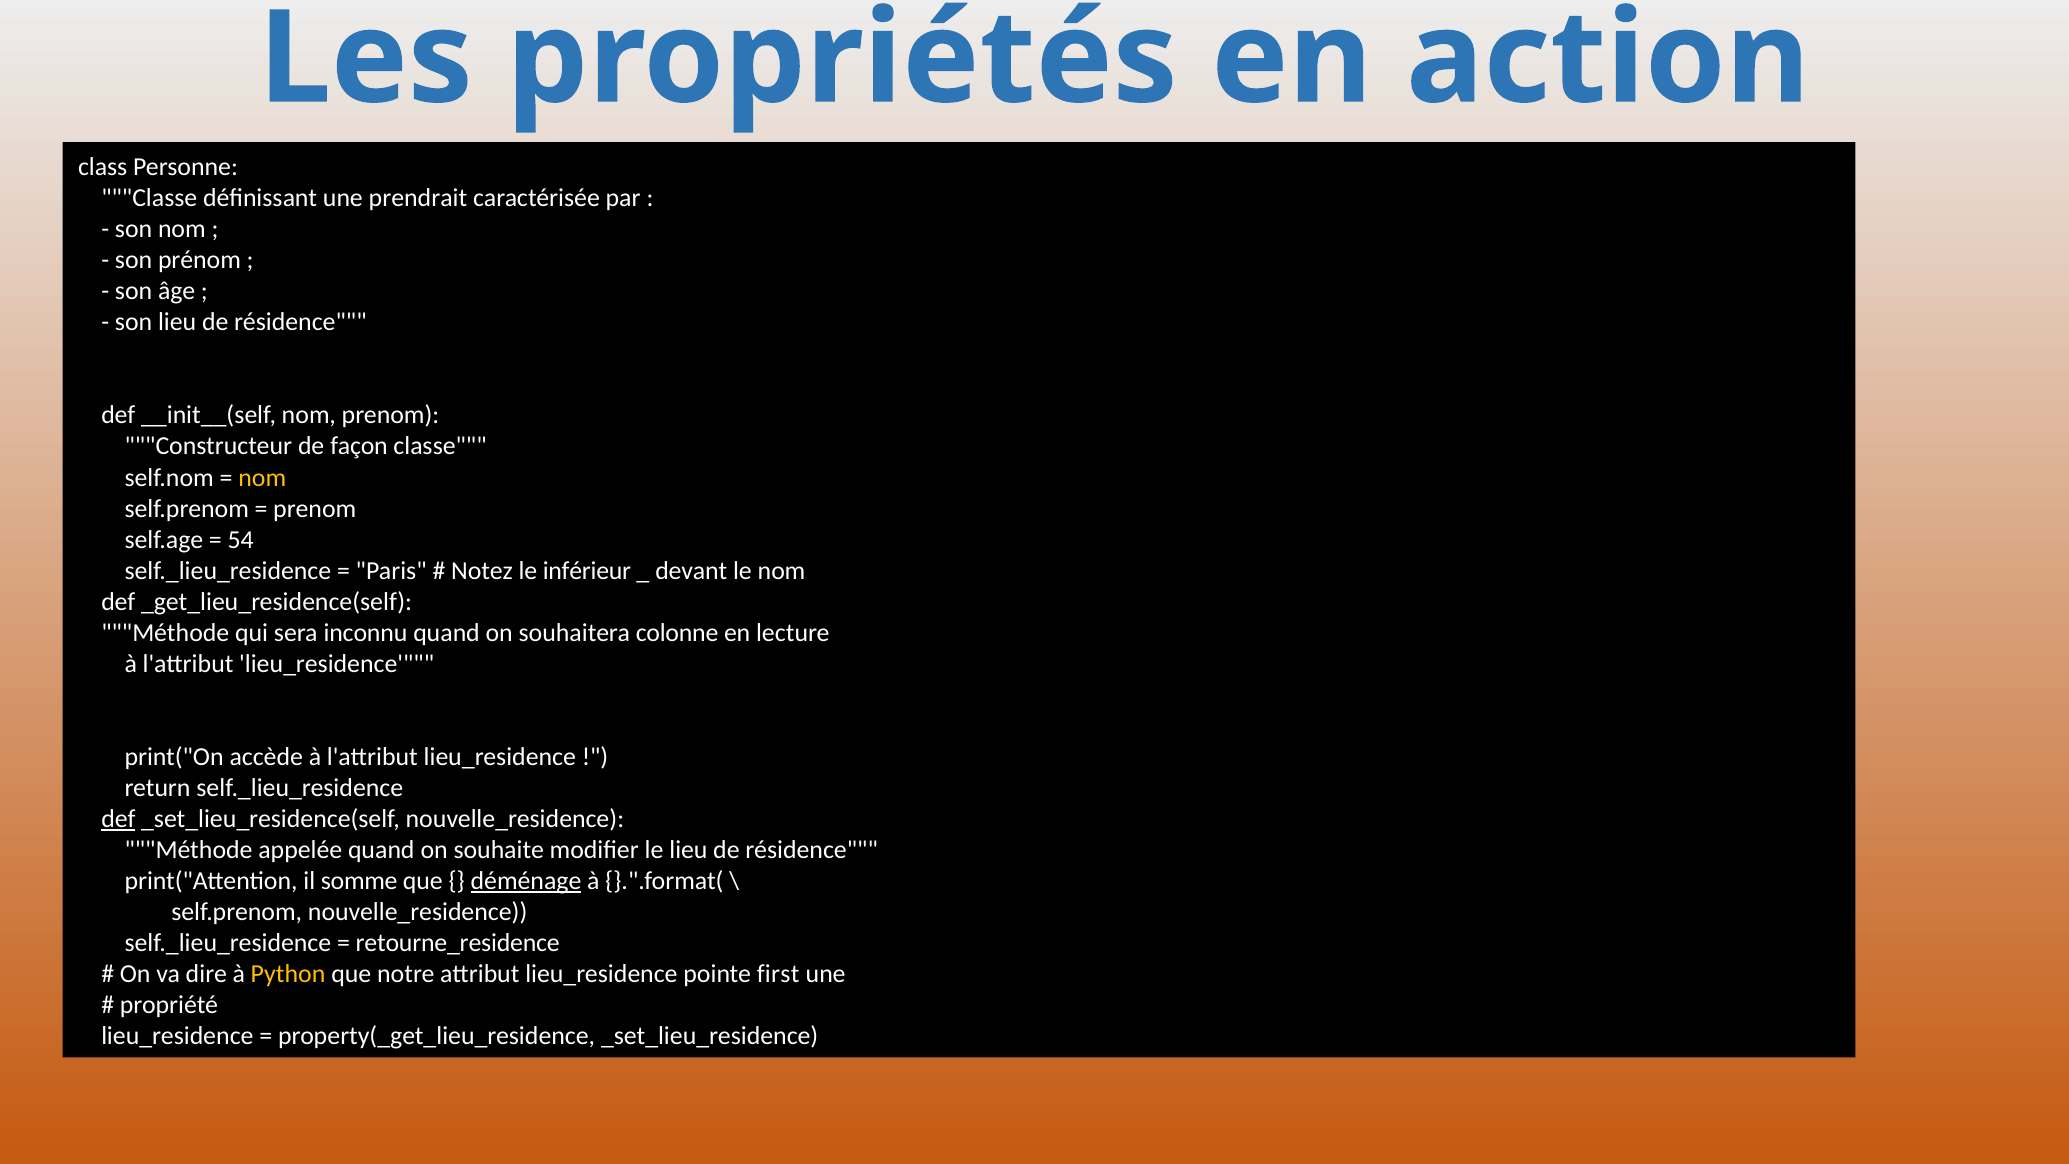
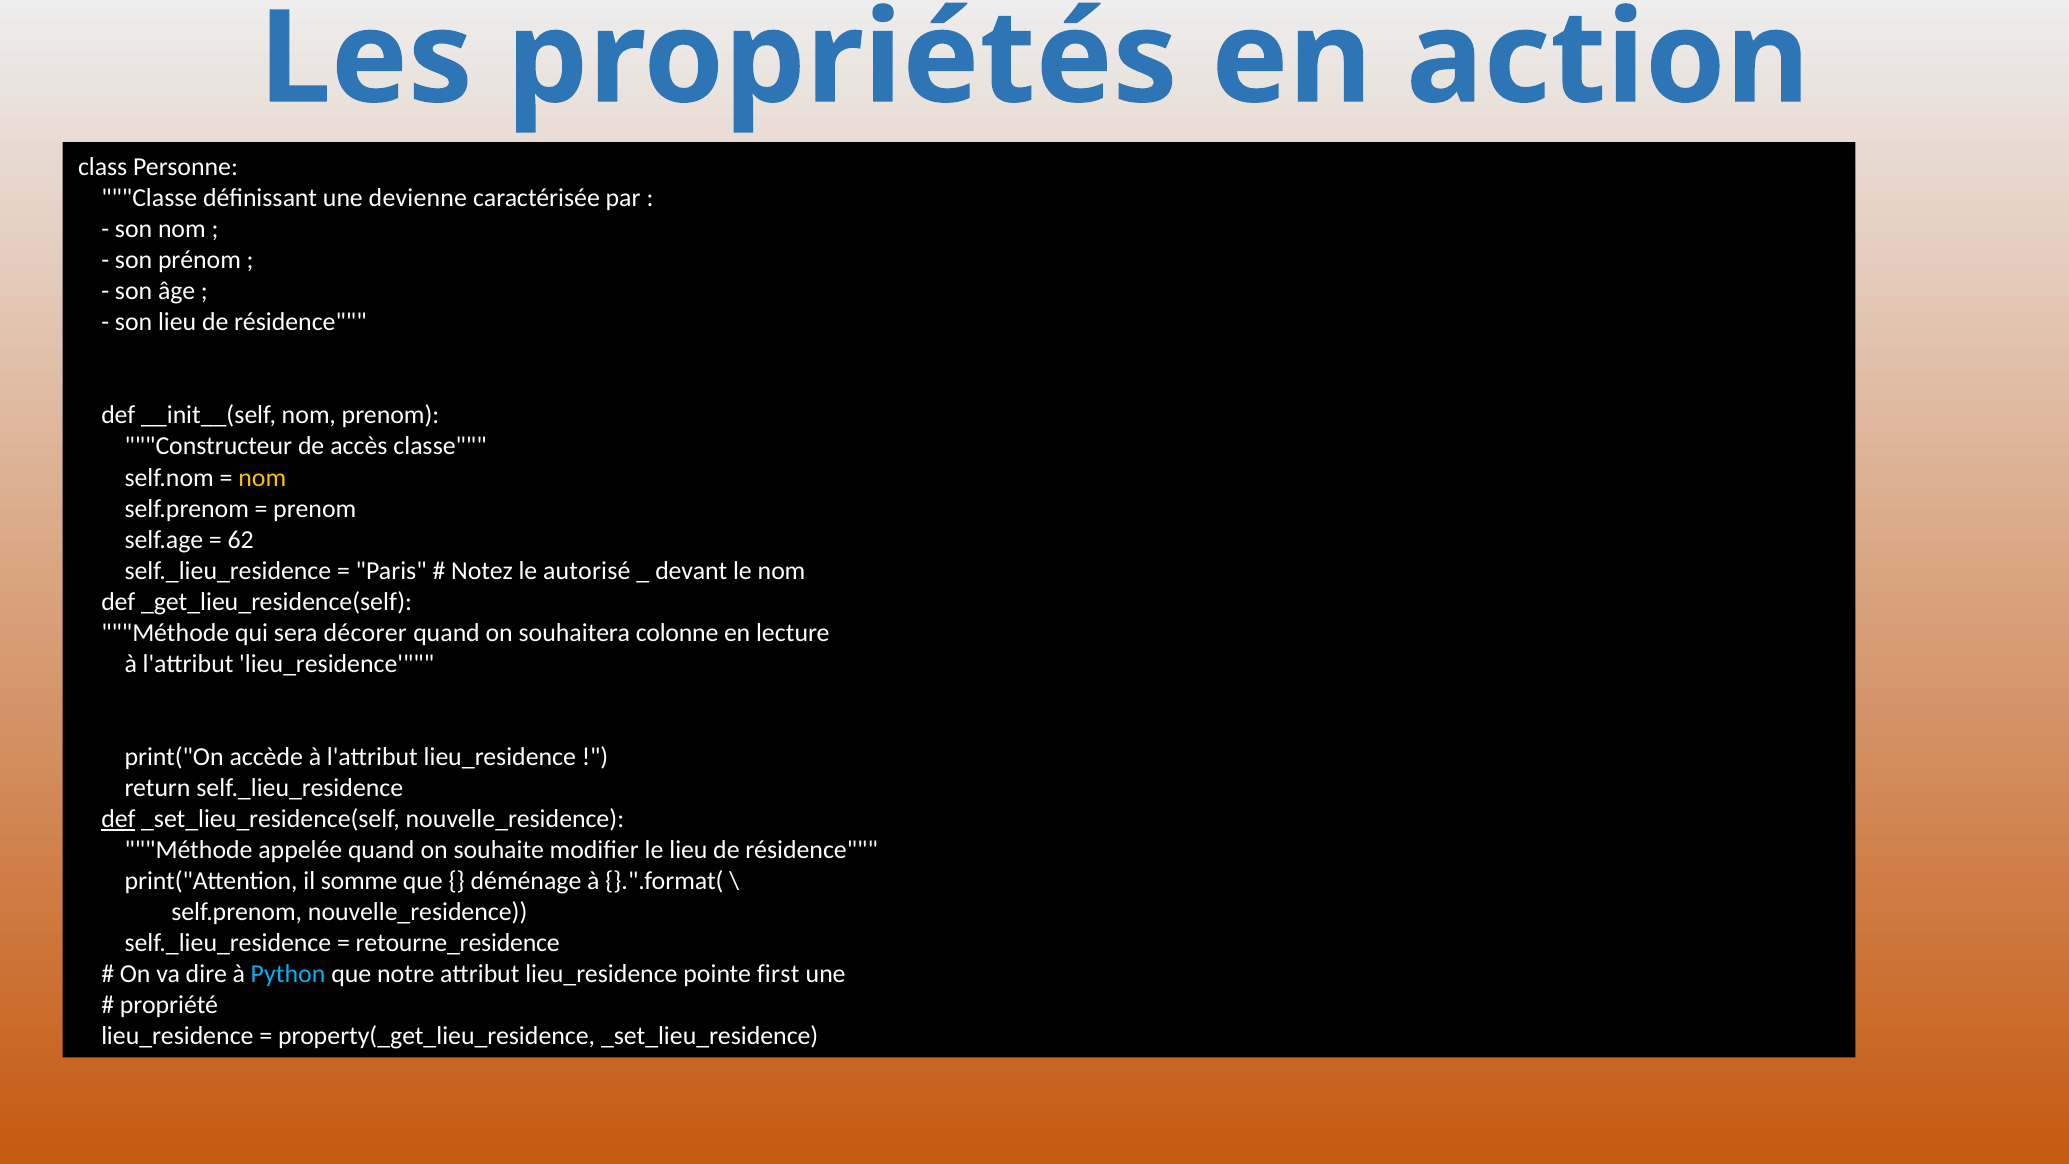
prendrait: prendrait -> devienne (418, 198)
façon: façon -> accès (359, 446)
54: 54 -> 62 (241, 539)
inférieur: inférieur -> autorisé (587, 571)
inconnu: inconnu -> décorer (365, 633)
déménage underline: present -> none (526, 881)
Python colour: yellow -> light blue (288, 974)
